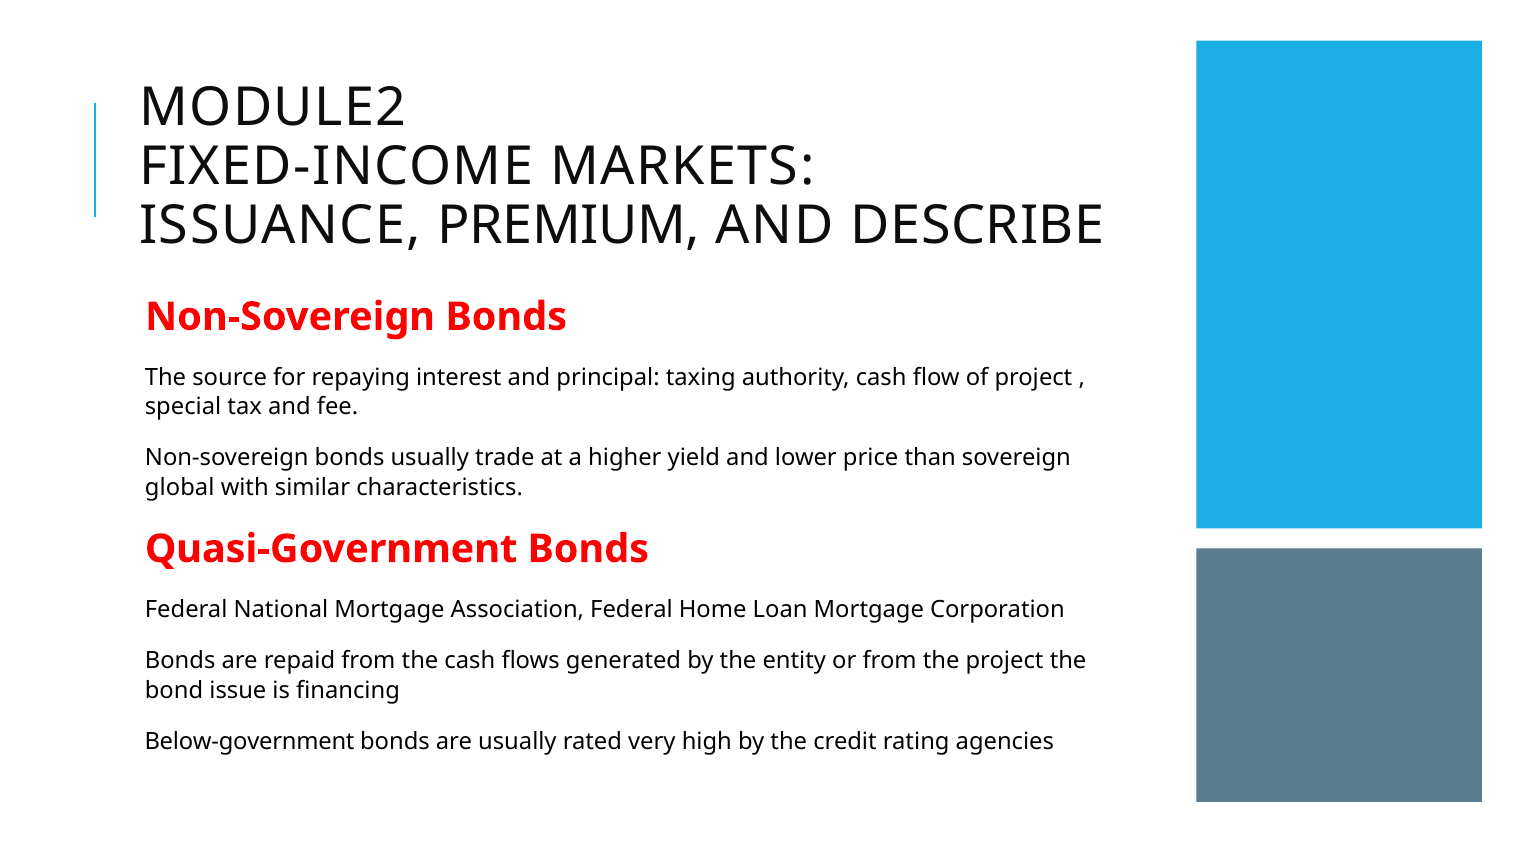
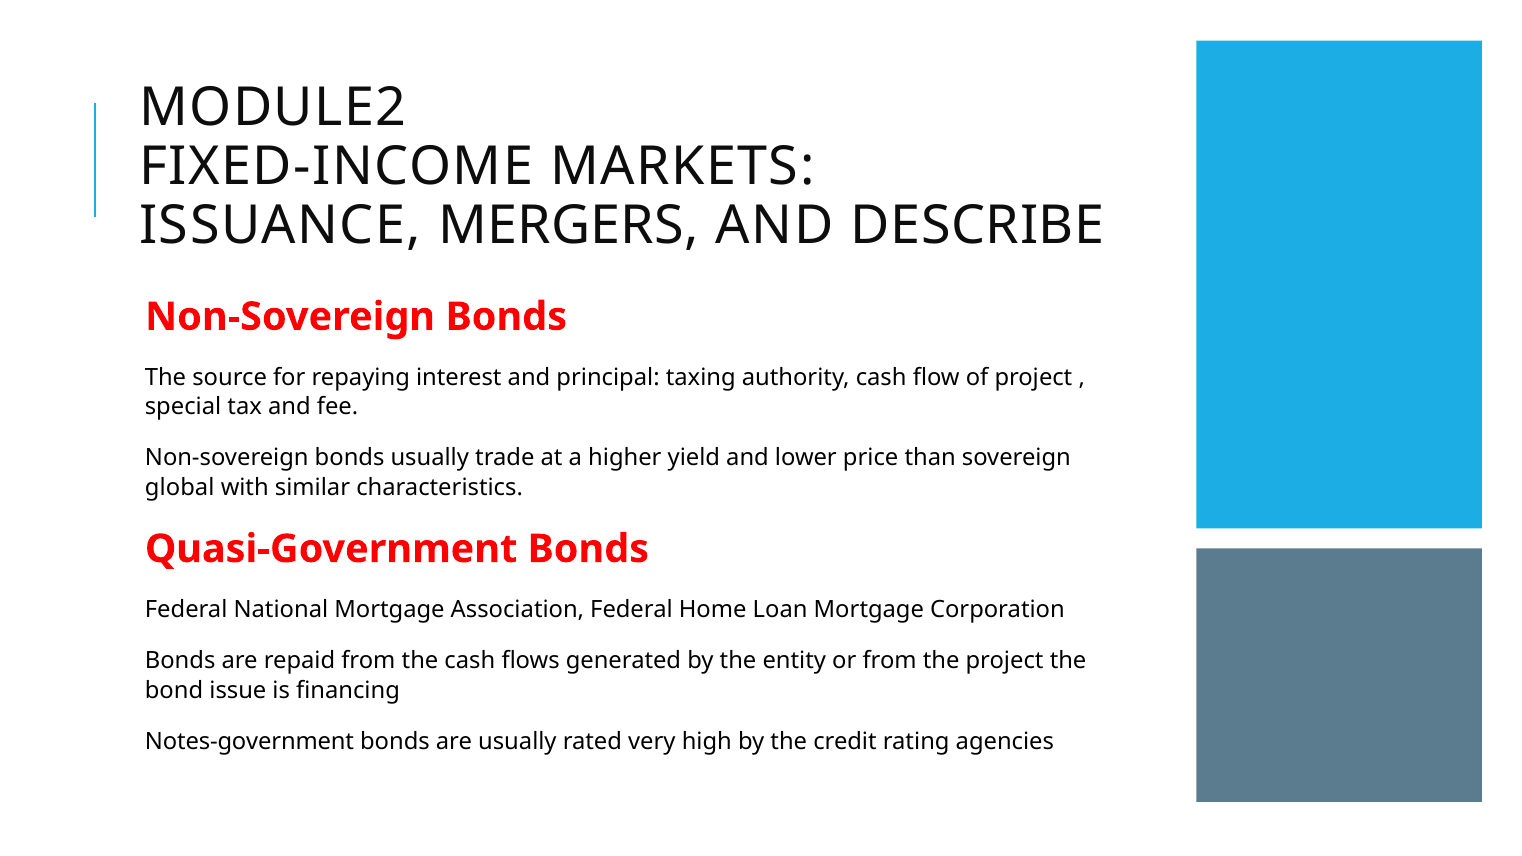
PREMIUM: PREMIUM -> MERGERS (568, 225)
Below-government: Below-government -> Notes-government (250, 742)
